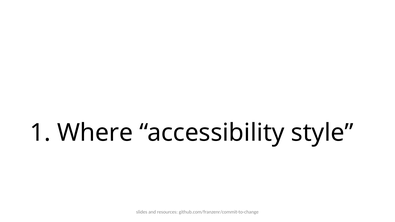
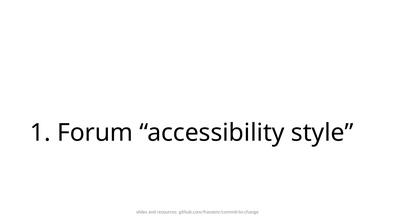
Where: Where -> Forum (95, 133)
